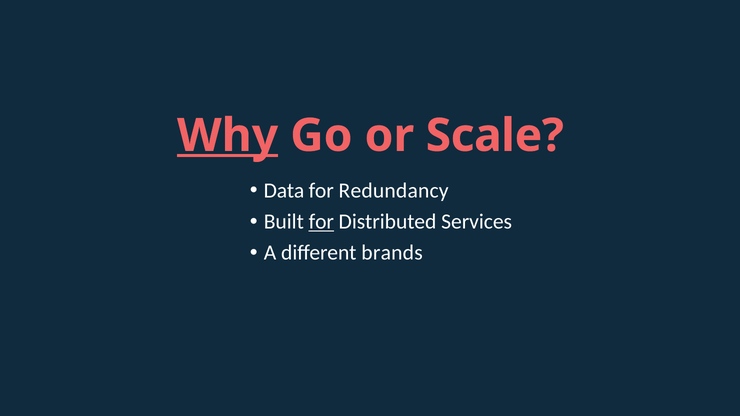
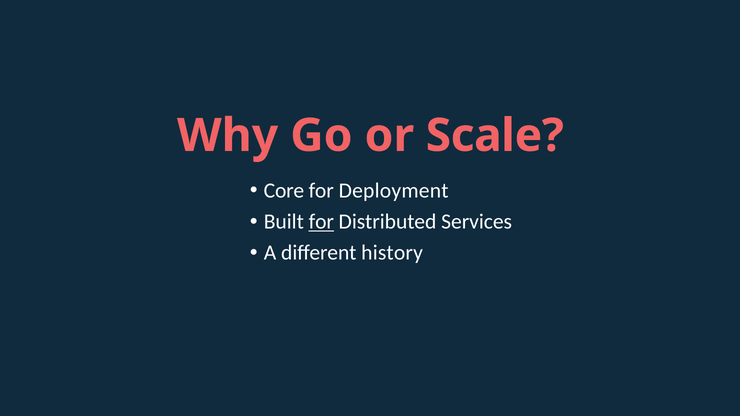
Why underline: present -> none (228, 136)
Data: Data -> Core (284, 191)
Redundancy: Redundancy -> Deployment (394, 191)
brands: brands -> history (392, 253)
